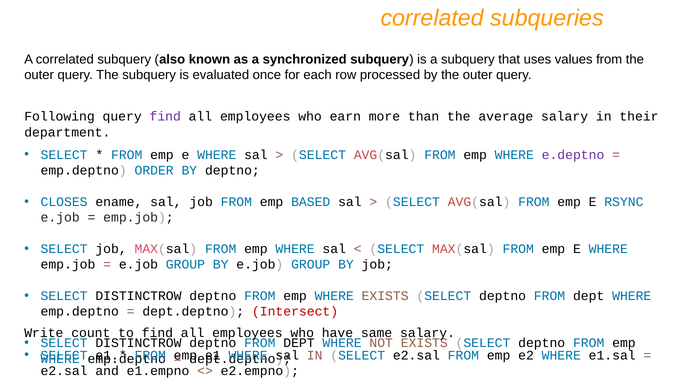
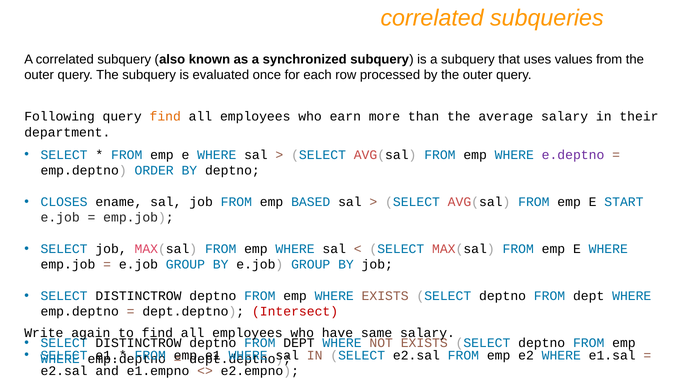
find colour: purple -> orange (165, 116)
RSYNC: RSYNC -> START (624, 202)
count: count -> again (91, 332)
